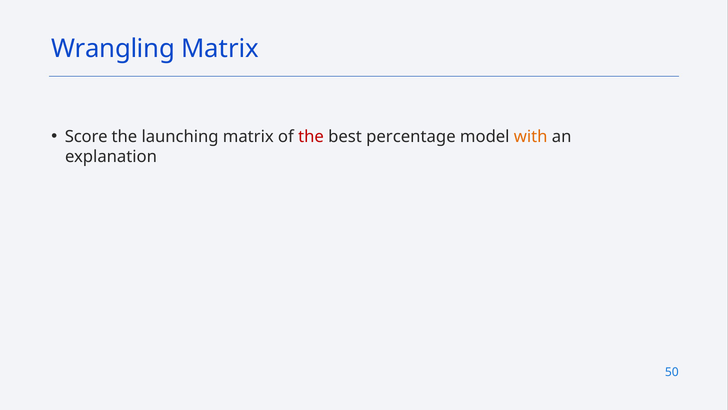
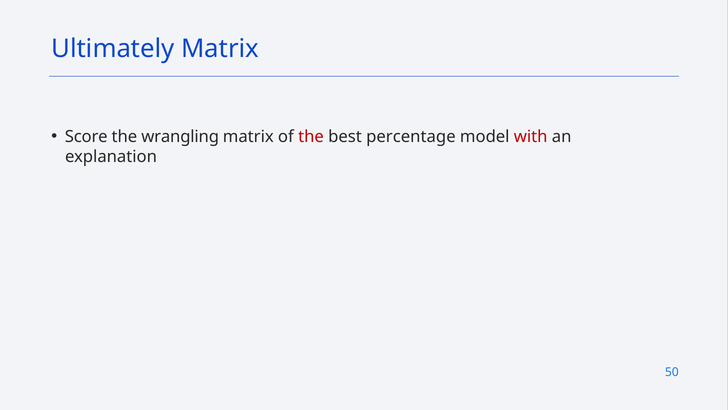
Wrangling: Wrangling -> Ultimately (113, 49)
launching: launching -> wrangling (180, 137)
with colour: orange -> red (531, 137)
